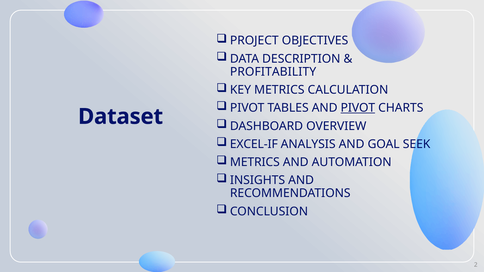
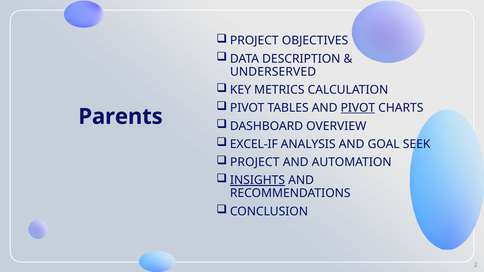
PROFITABILITY: PROFITABILITY -> UNDERSERVED (273, 72)
Dataset: Dataset -> Parents (121, 117)
METRICS: METRICS -> PROJECT (255, 162)
INSIGHTS underline: none -> present (258, 180)
